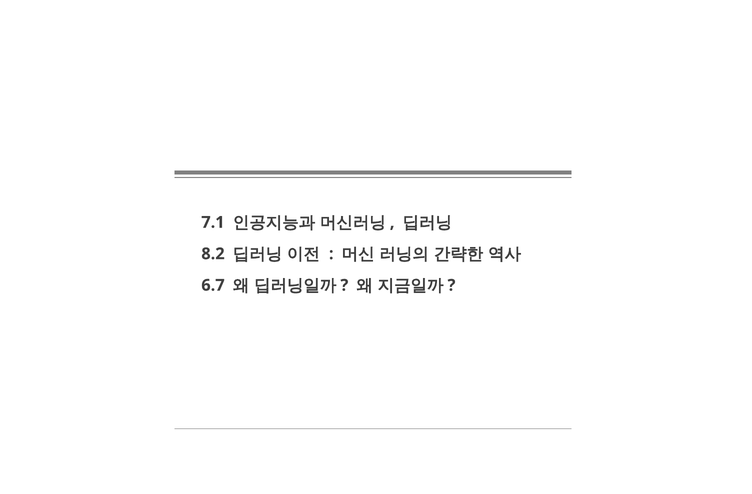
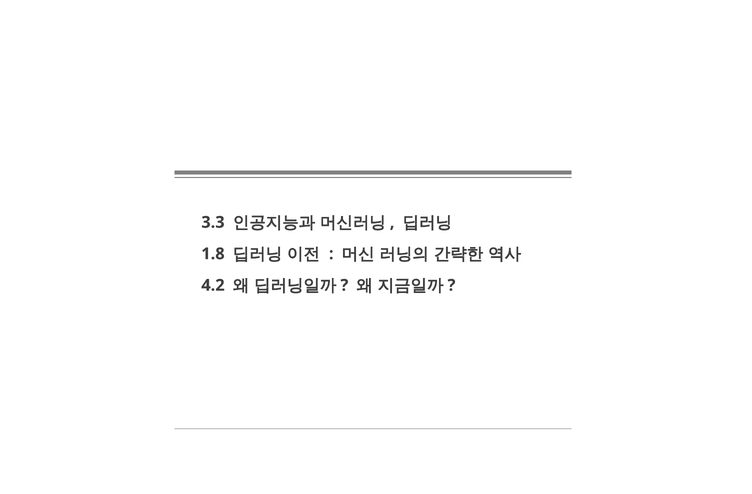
7.1: 7.1 -> 3.3 (213, 222)
8.2: 8.2 -> 1.8 (213, 254)
6.7: 6.7 -> 4.2 (213, 285)
